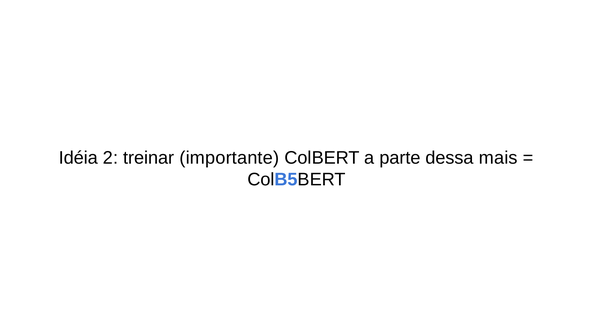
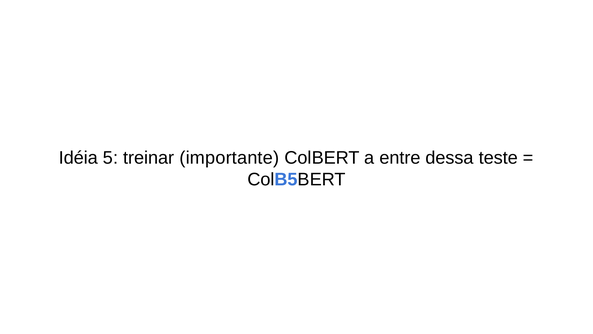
2: 2 -> 5 (110, 158)
parte: parte -> entre (400, 158)
mais: mais -> teste (498, 158)
